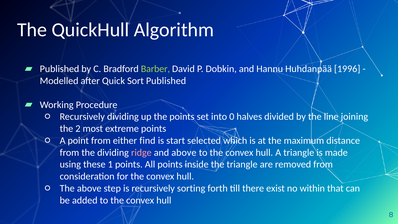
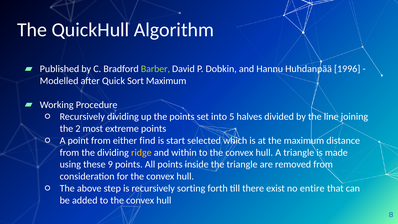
Sort Published: Published -> Maximum (166, 81)
0: 0 -> 5 (232, 117)
ridge colour: pink -> yellow (141, 152)
and above: above -> within (184, 152)
1: 1 -> 9 (110, 164)
within: within -> entire (312, 188)
